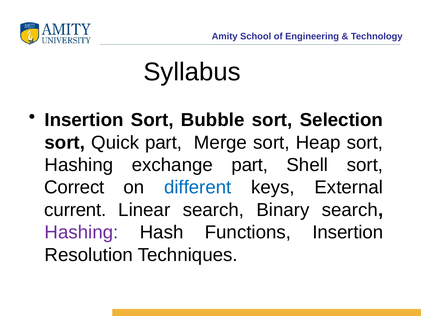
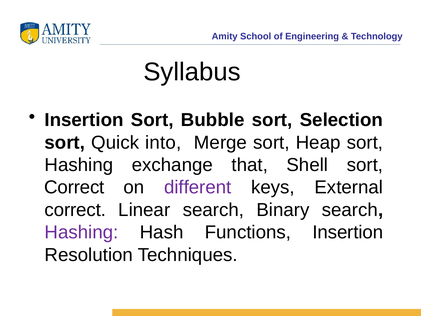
Quick part: part -> into (163, 142)
exchange part: part -> that (250, 165)
different colour: blue -> purple (198, 187)
current: current -> correct (75, 210)
